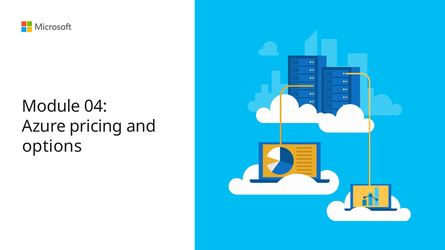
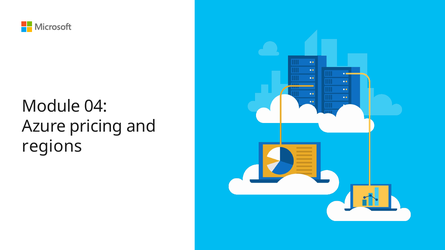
options: options -> regions (52, 147)
